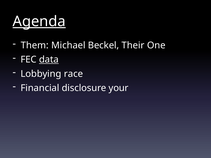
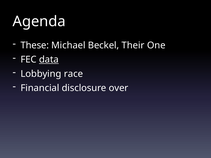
Agenda underline: present -> none (39, 21)
Them: Them -> These (35, 45)
your: your -> over (119, 88)
